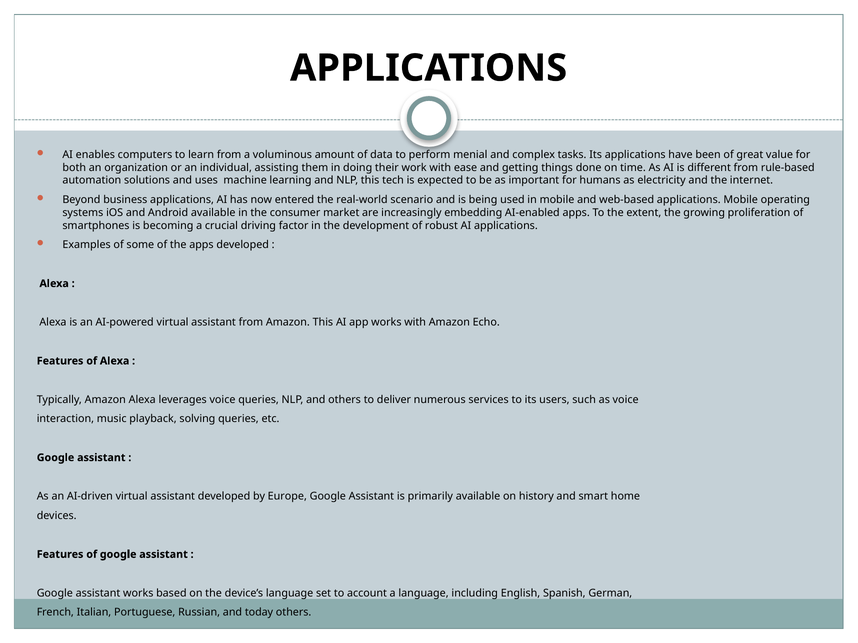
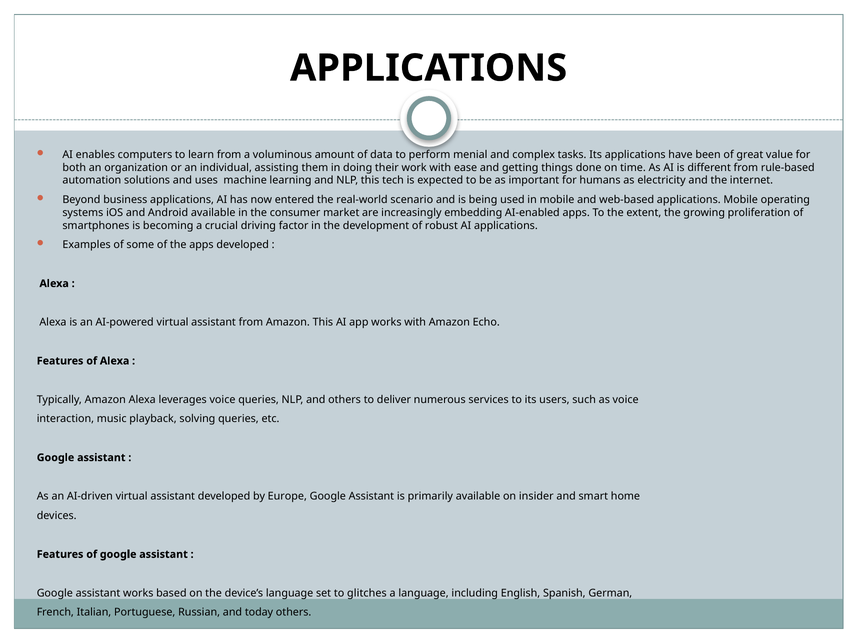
history: history -> insider (536, 497)
account: account -> glitches (367, 593)
